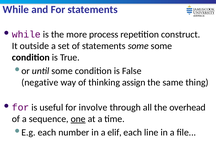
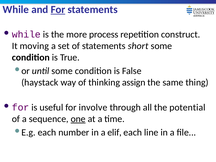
For underline: none -> present (58, 10)
outside: outside -> moving (34, 46)
statements some: some -> short (138, 46)
negative: negative -> haystack (40, 82)
overhead: overhead -> potential (187, 107)
